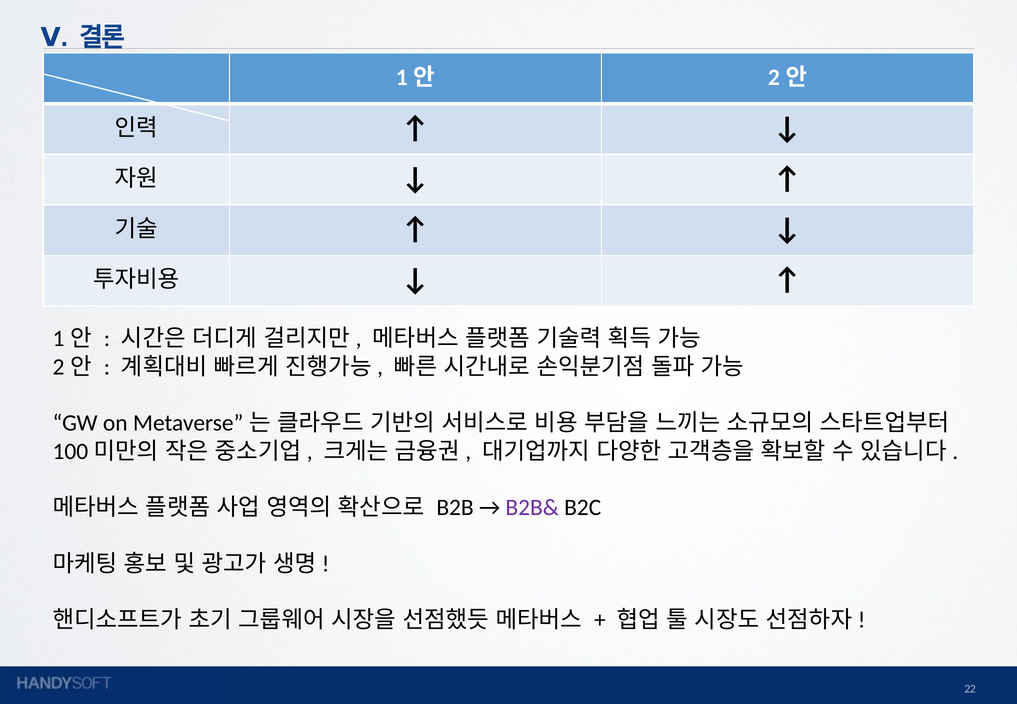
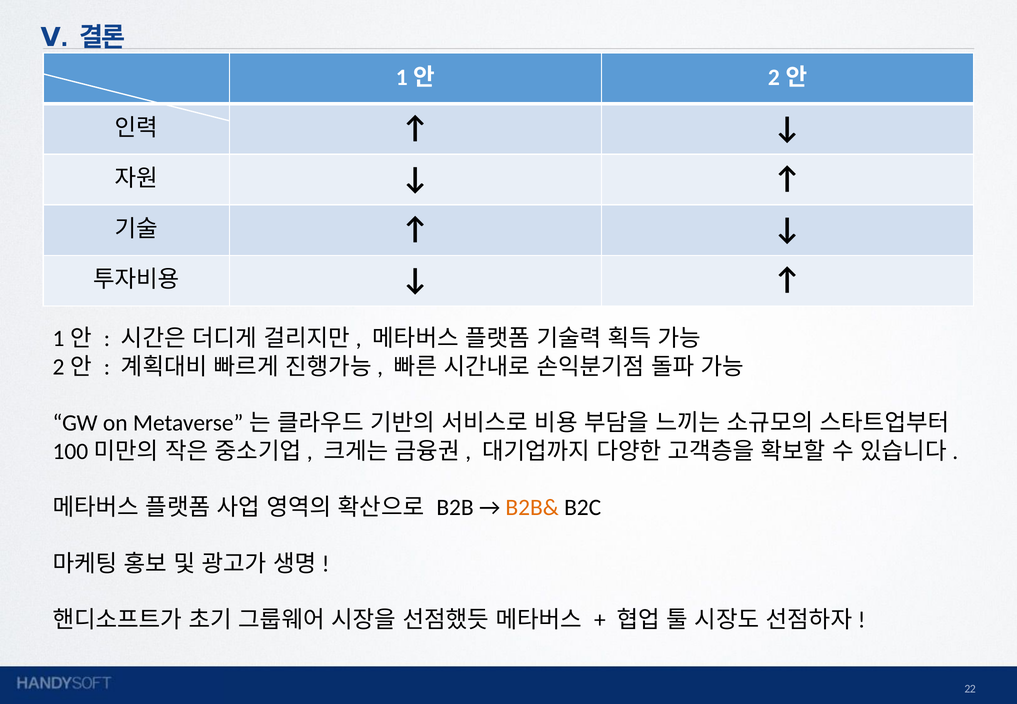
B2B& colour: purple -> orange (532, 508)
